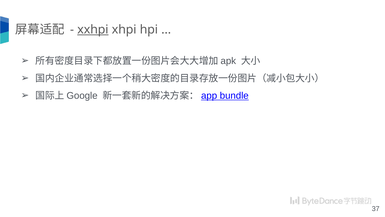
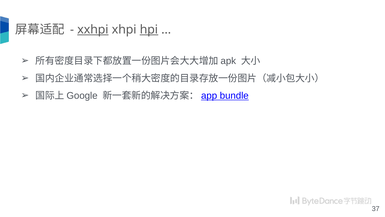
hpi underline: none -> present (149, 30)
